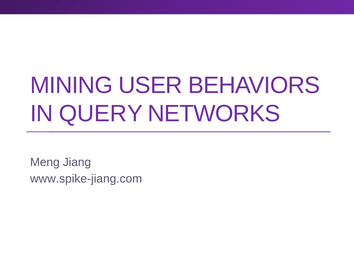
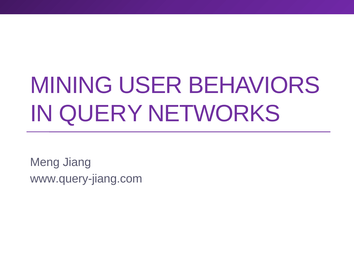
www.spike-jiang.com: www.spike-jiang.com -> www.query-jiang.com (86, 178)
